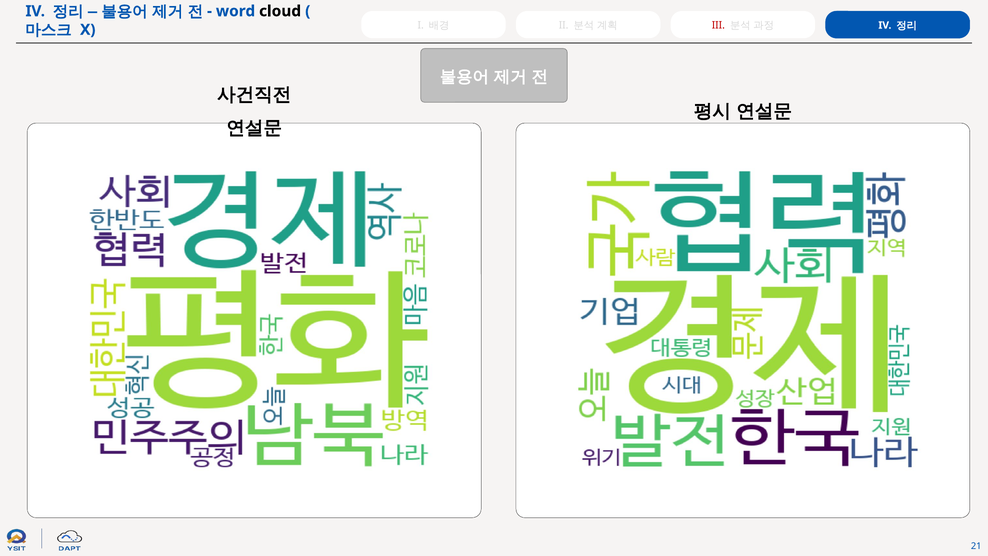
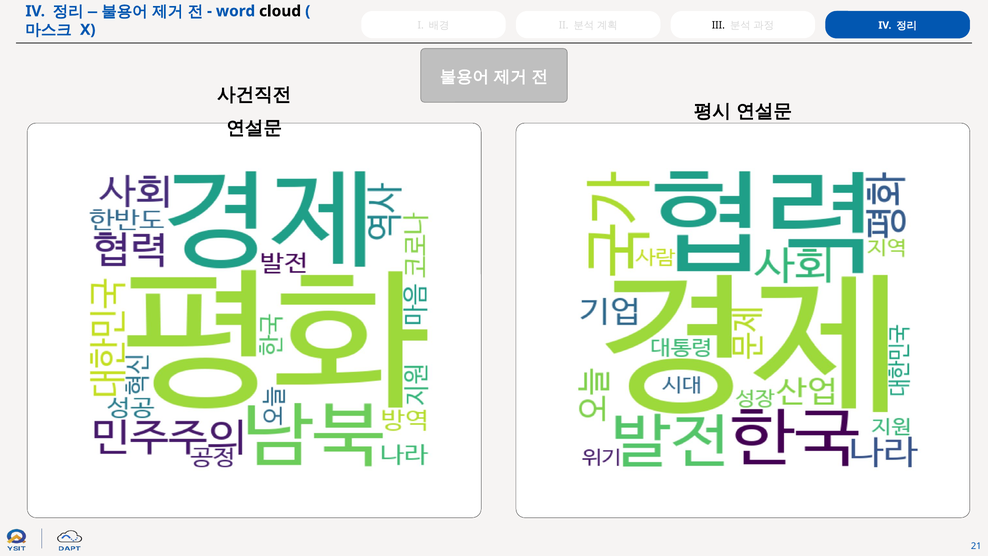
III colour: red -> black (718, 25)
